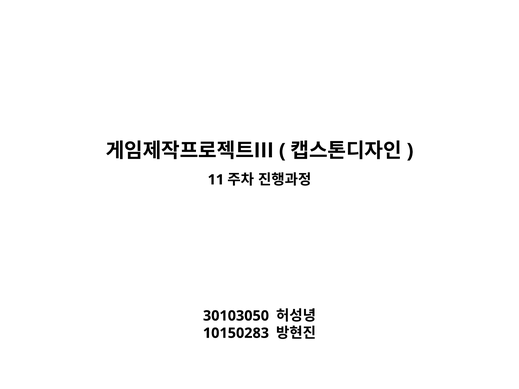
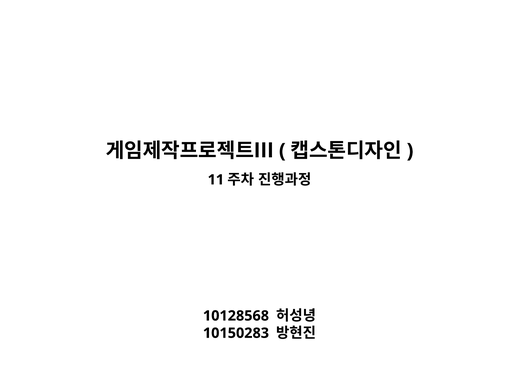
30103050: 30103050 -> 10128568 (236, 316)
